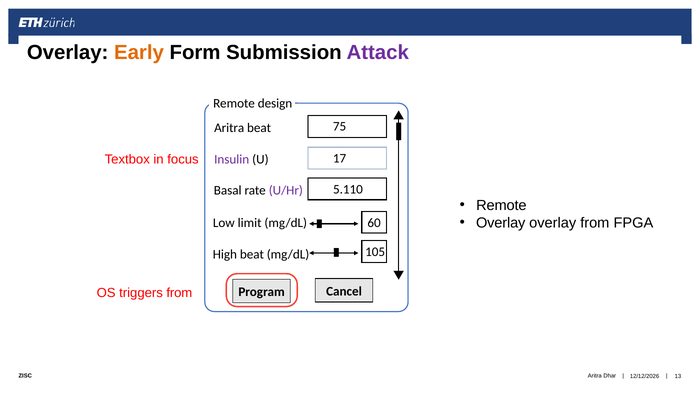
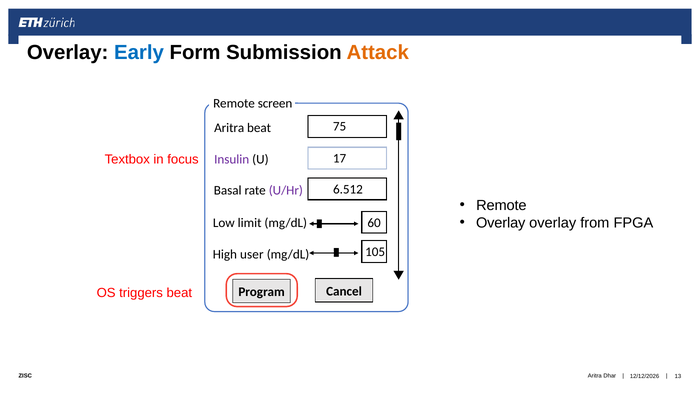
Early colour: orange -> blue (139, 52)
Attack colour: purple -> orange (378, 52)
design: design -> screen (275, 103)
5.110: 5.110 -> 6.512 (348, 189)
High beat: beat -> user (252, 254)
triggers from: from -> beat (179, 293)
